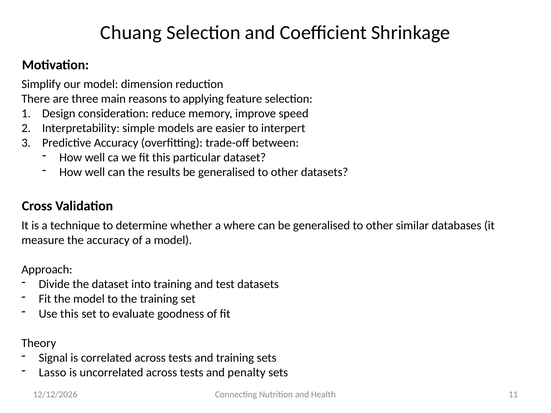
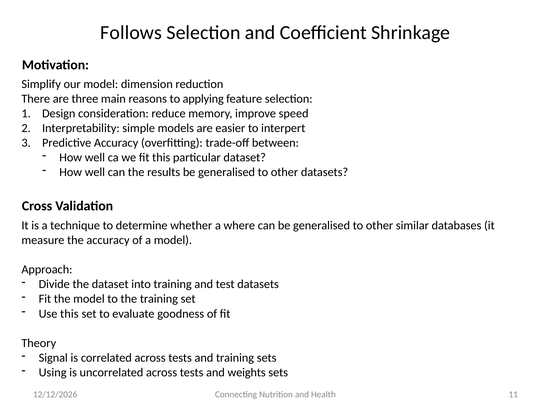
Chuang: Chuang -> Follows (131, 33)
Lasso: Lasso -> Using (53, 373)
penalty: penalty -> weights (247, 373)
